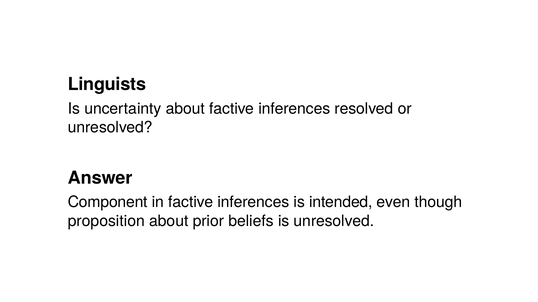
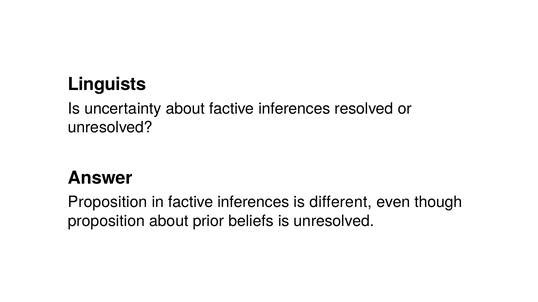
Component: Component -> Proposition (108, 203)
intended: intended -> different (341, 203)
